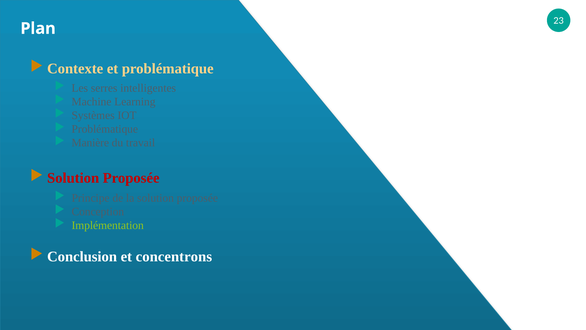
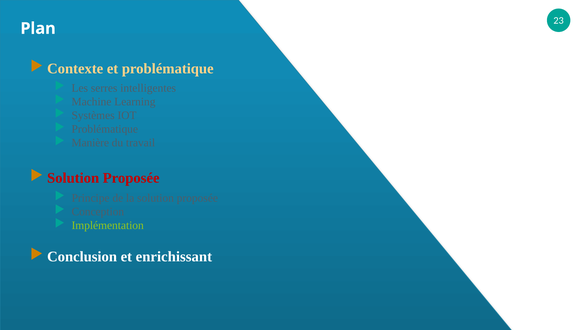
concentrons: concentrons -> enrichissant (174, 257)
